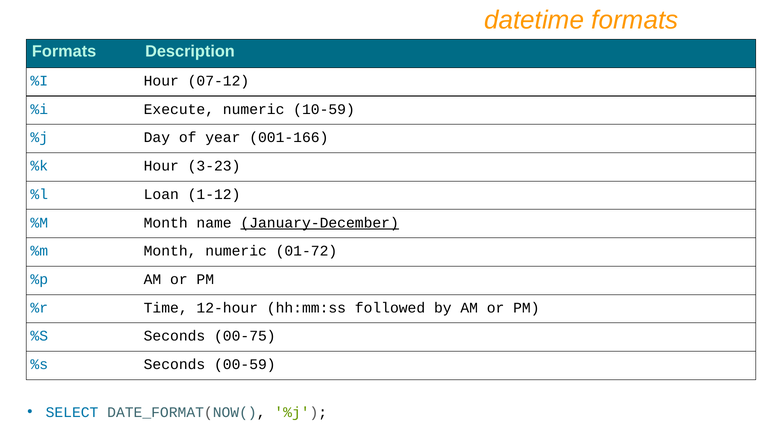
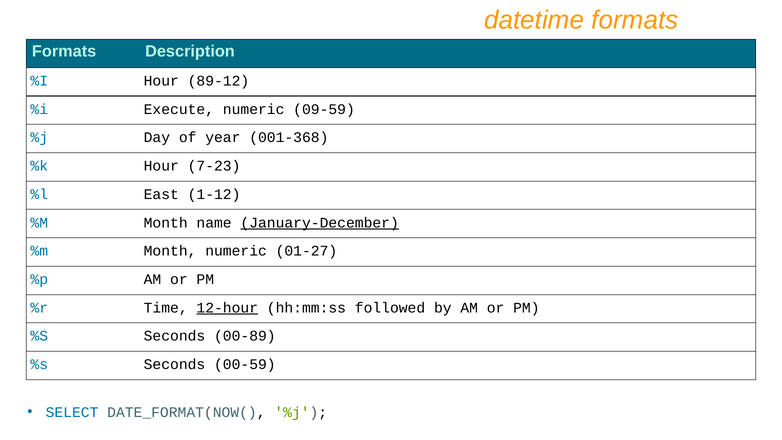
07-12: 07-12 -> 89-12 (218, 81)
10-59: 10-59 -> 09-59 (324, 109)
001-166: 001-166 -> 001-368 (289, 138)
3-23: 3-23 -> 7-23 (214, 166)
Loan: Loan -> East (161, 194)
01-72: 01-72 -> 01-27 (306, 251)
12-hour underline: none -> present (227, 308)
00-75: 00-75 -> 00-89 (245, 336)
